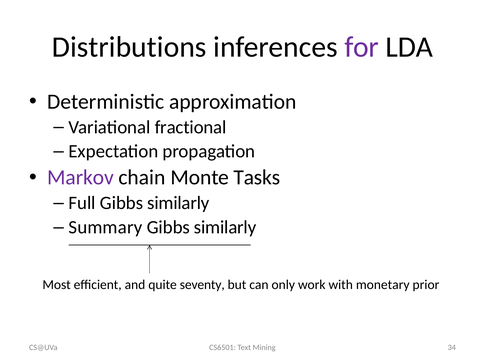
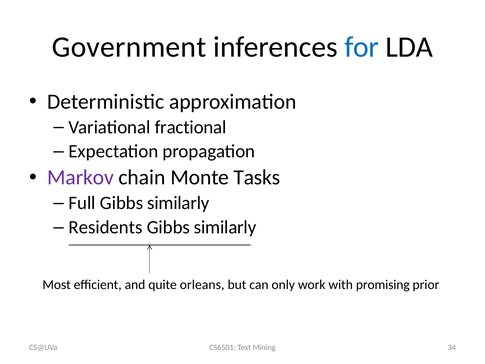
Distributions: Distributions -> Government (129, 47)
for colour: purple -> blue (362, 47)
Summary: Summary -> Residents (106, 227)
seventy: seventy -> orleans (202, 285)
monetary: monetary -> promising (383, 285)
